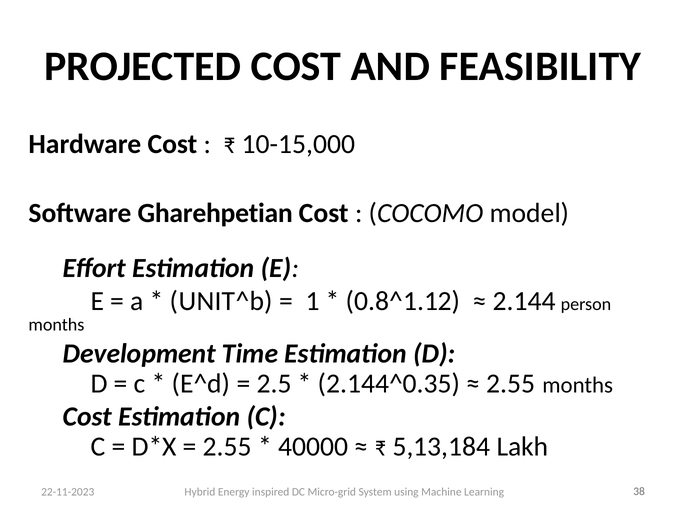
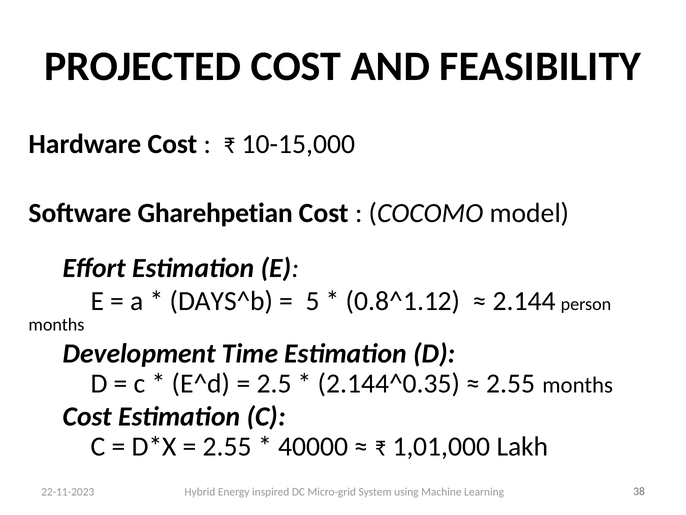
UNIT^b: UNIT^b -> DAYS^b (222, 301)
1: 1 -> 5 (313, 301)
5,13,184: 5,13,184 -> 1,01,000 (441, 446)
